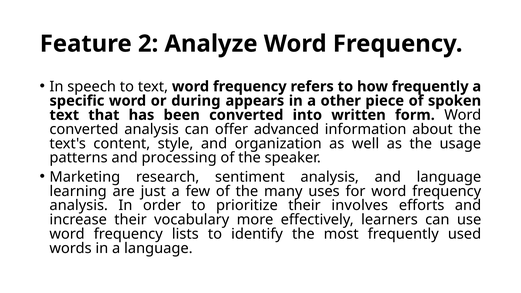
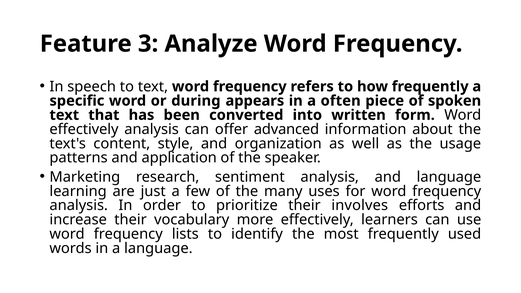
2: 2 -> 3 (148, 44)
other: other -> often (341, 101)
converted: converted -> effectively (84, 129)
processing: processing -> application (179, 158)
